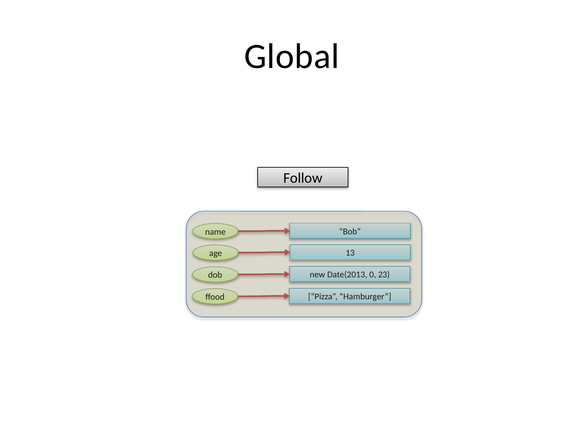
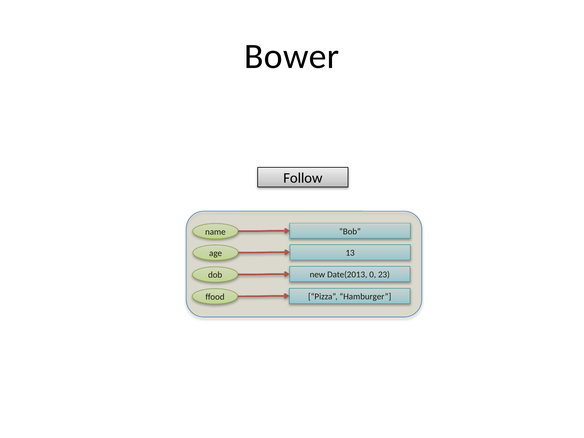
Global: Global -> Bower (292, 57)
